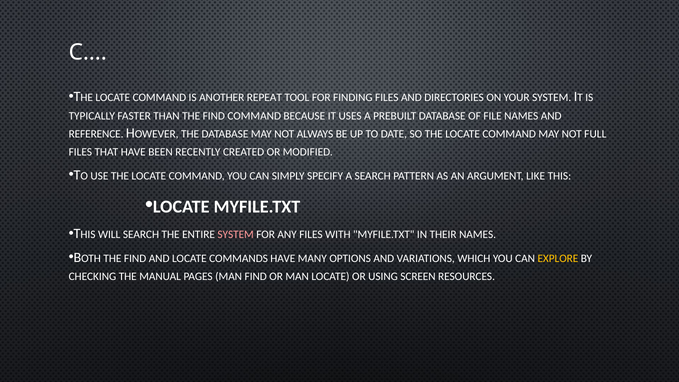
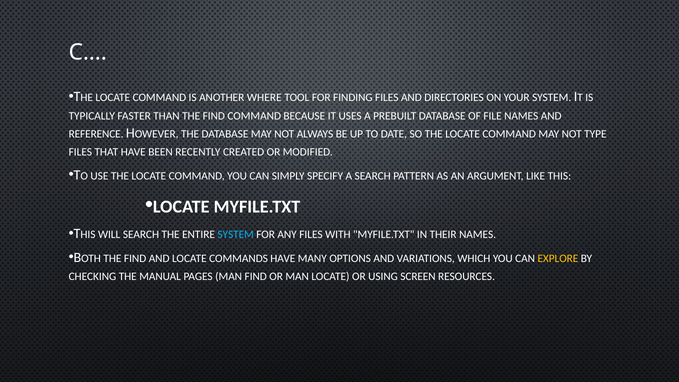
REPEAT: REPEAT -> WHERE (264, 98)
FULL: FULL -> TYPE (595, 134)
SYSTEM colour: pink -> light blue (236, 235)
